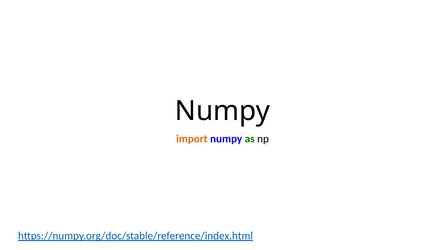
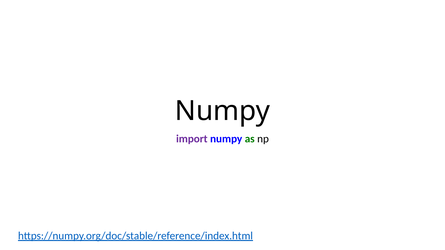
import colour: orange -> purple (192, 139)
